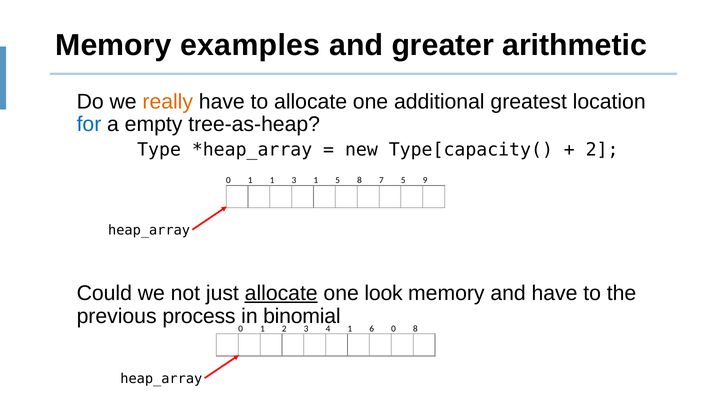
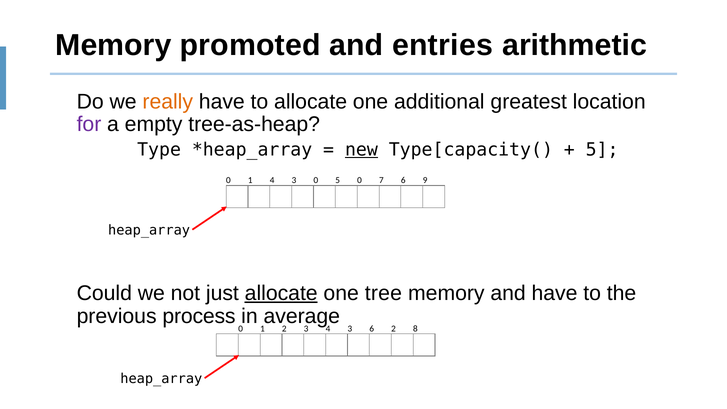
examples: examples -> promoted (250, 45)
greater: greater -> entries (443, 45)
for colour: blue -> purple (89, 124)
new underline: none -> present (361, 150)
2: 2 -> 5 (602, 150)
1 1: 1 -> 4 (272, 180)
3 1: 1 -> 0 (316, 180)
5 8: 8 -> 0 (360, 180)
7 5: 5 -> 6 (403, 180)
look: look -> tree (383, 293)
binomial: binomial -> average (302, 316)
3 4 1: 1 -> 3 (350, 329)
6 0: 0 -> 2 (394, 329)
